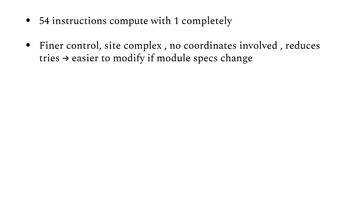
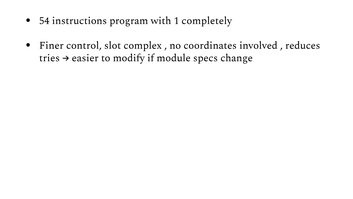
compute: compute -> program (129, 21)
site: site -> slot (113, 45)
